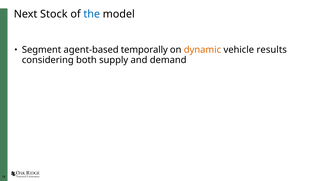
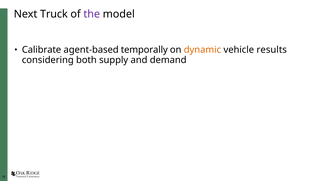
Stock: Stock -> Truck (54, 14)
the colour: blue -> purple (92, 14)
Segment: Segment -> Calibrate (42, 50)
